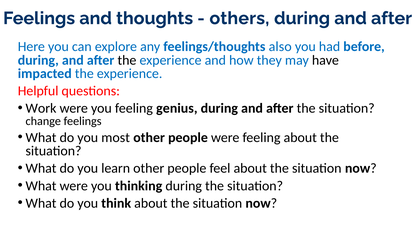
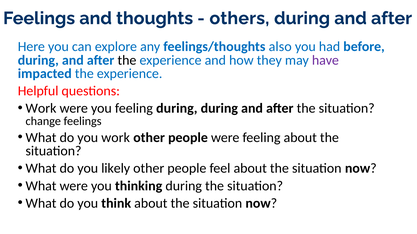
have colour: black -> purple (325, 60)
feeling genius: genius -> during (177, 109)
you most: most -> work (116, 138)
learn: learn -> likely (116, 169)
